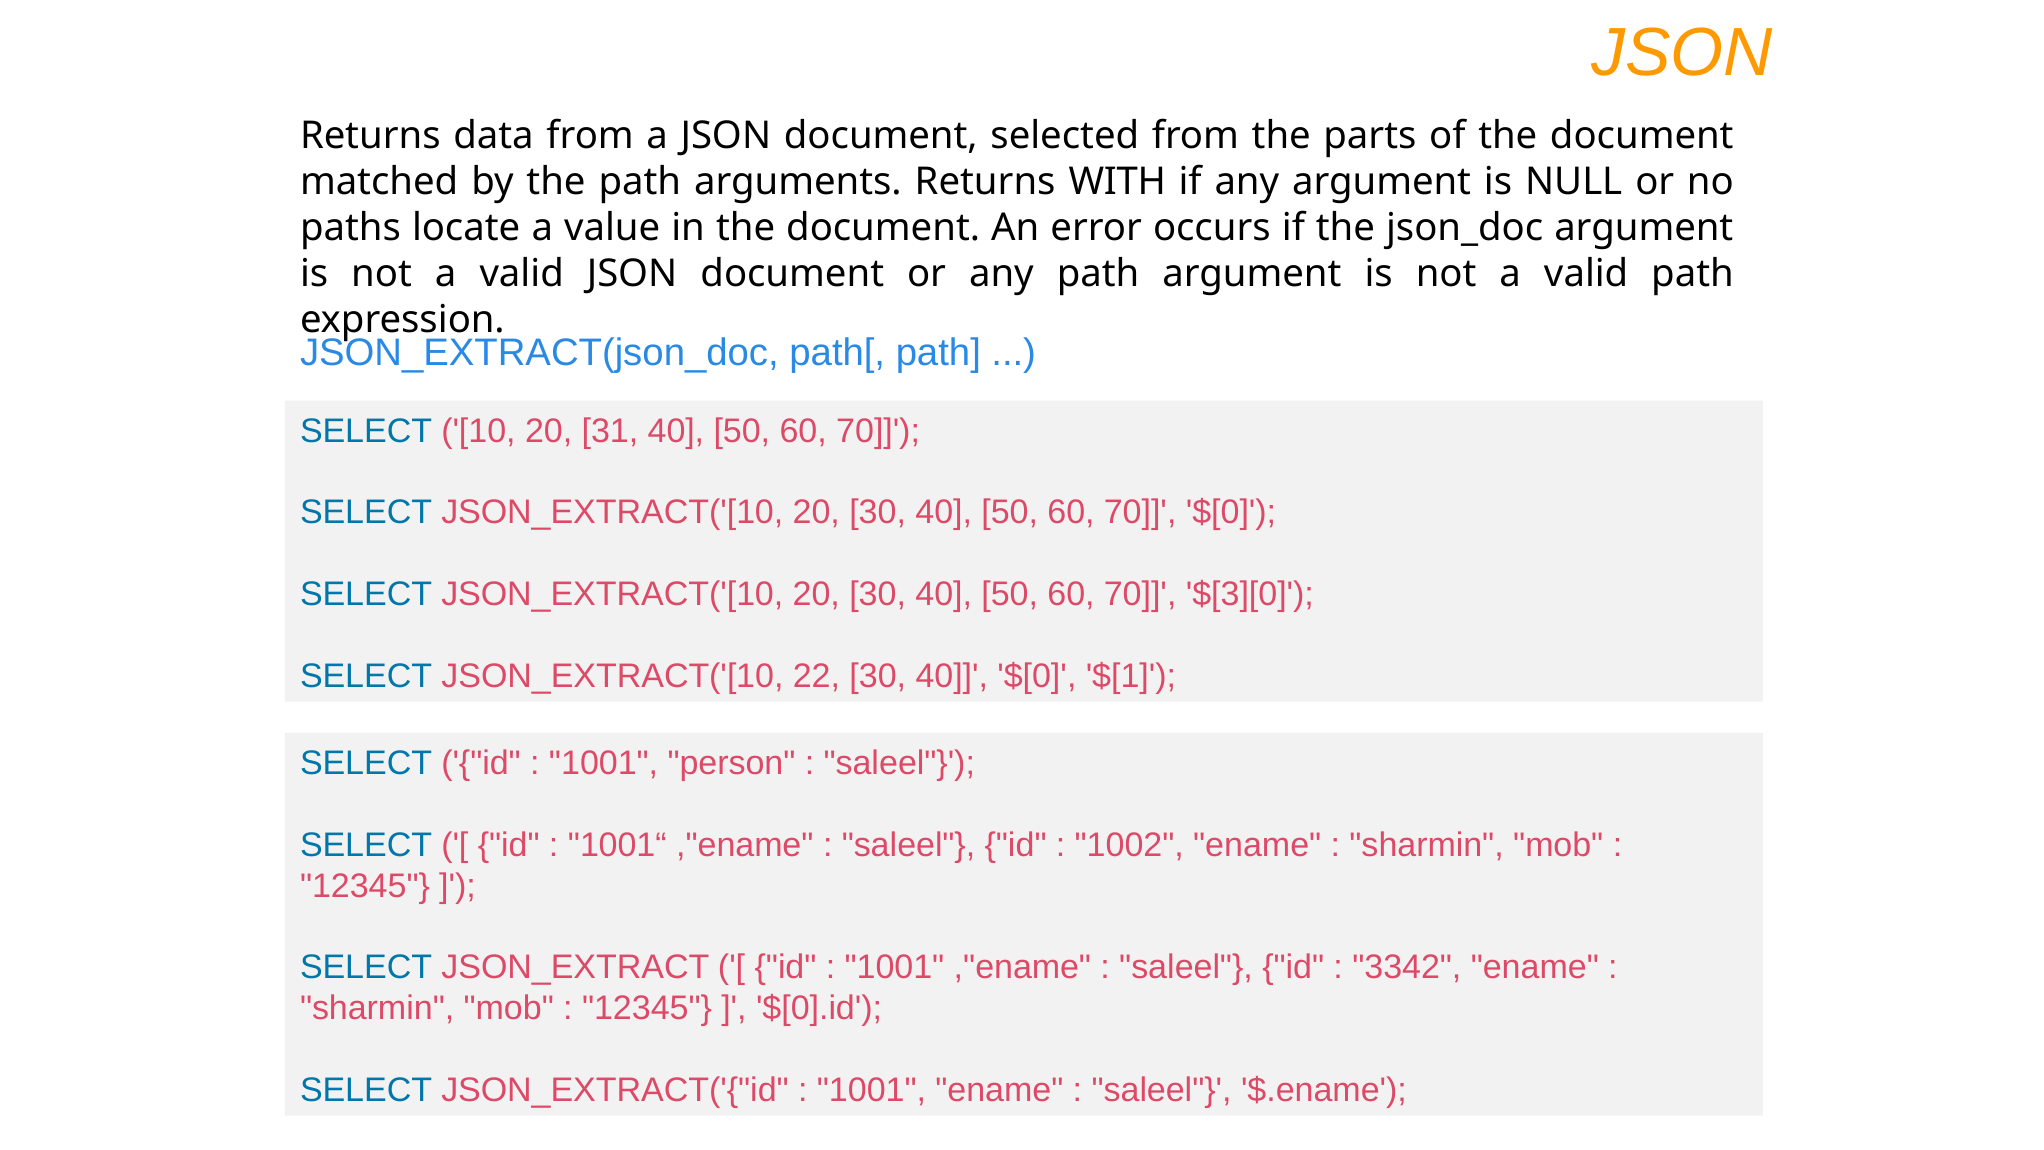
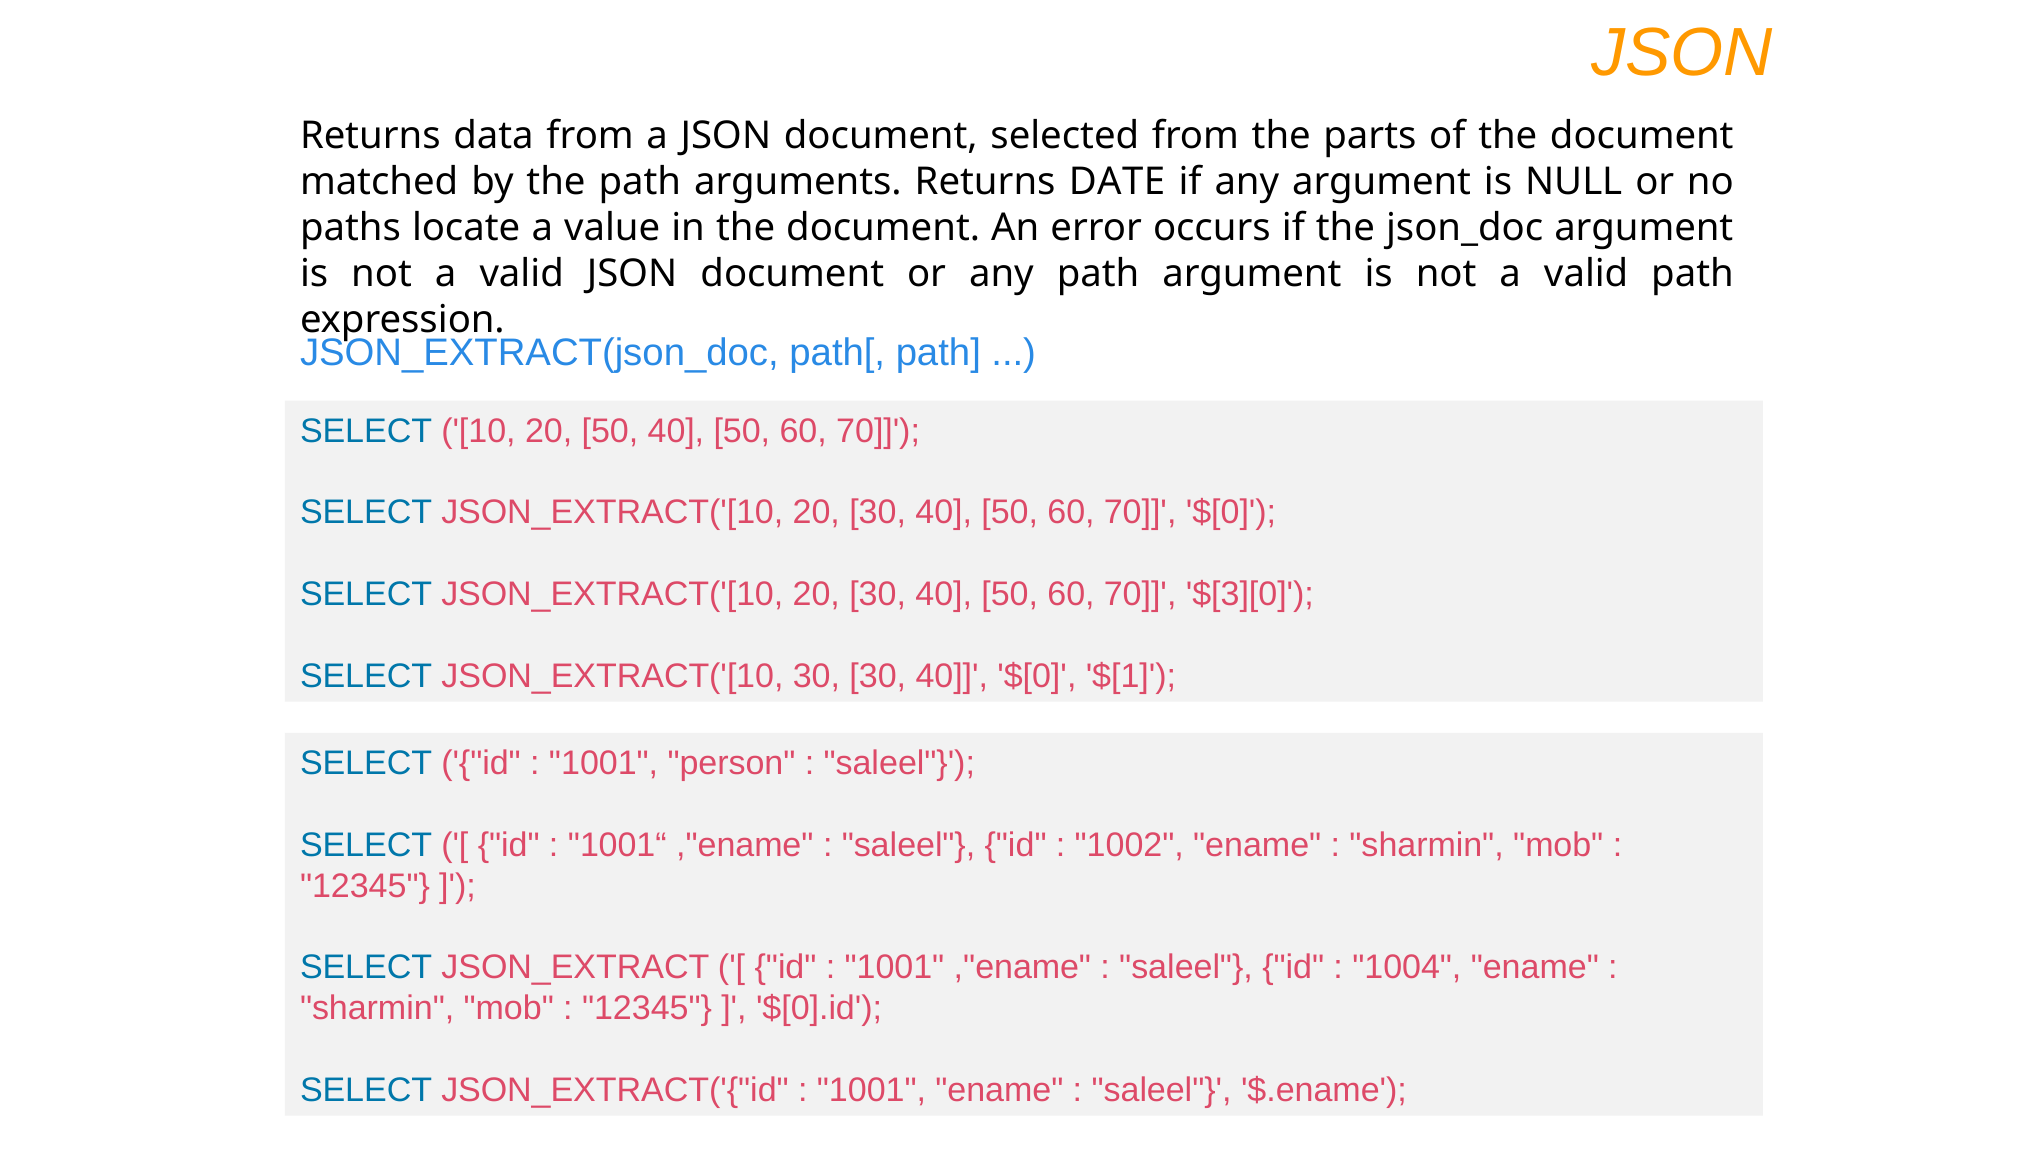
WITH: WITH -> DATE (1117, 181)
20 31: 31 -> 50 (610, 431)
JSON_EXTRACT('[10 22: 22 -> 30 (816, 676)
3342: 3342 -> 1004 (1407, 967)
